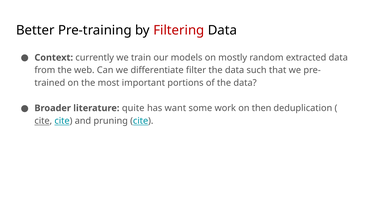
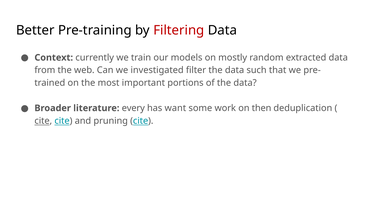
differentiate: differentiate -> investigated (157, 70)
quite: quite -> every (133, 108)
